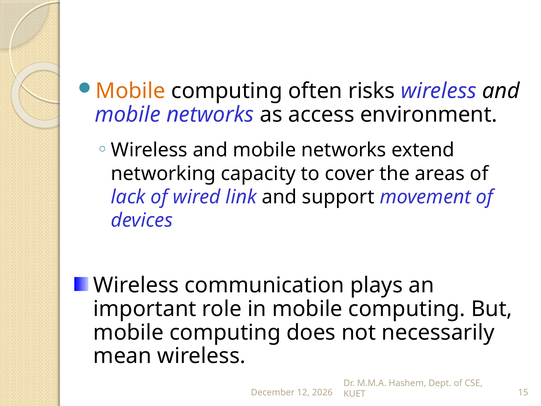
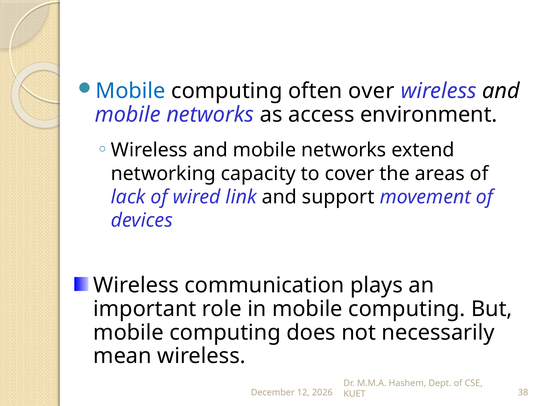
Mobile colour: orange -> blue (131, 91)
risks: risks -> over (371, 91)
15: 15 -> 38 (523, 392)
